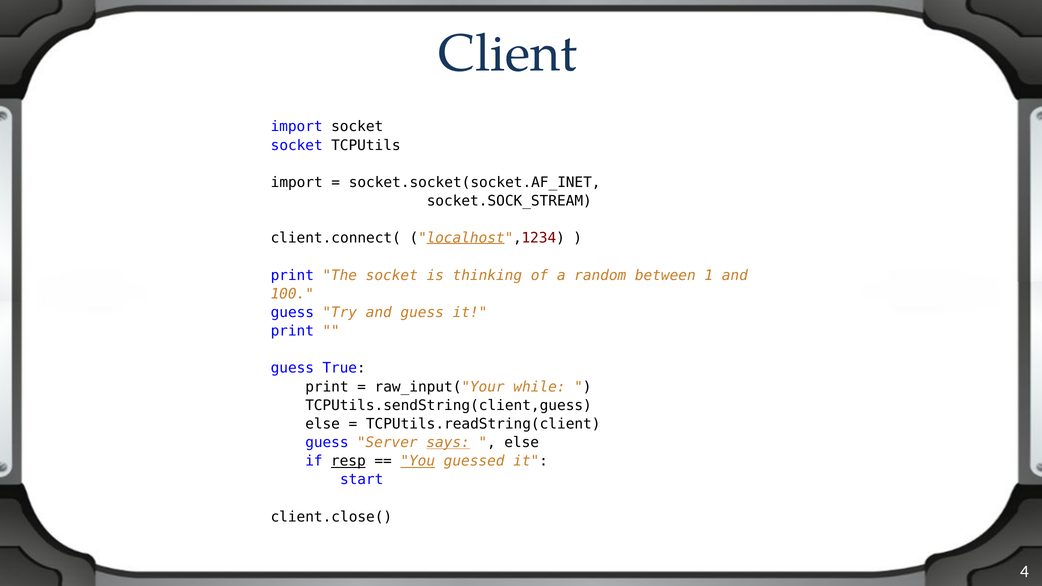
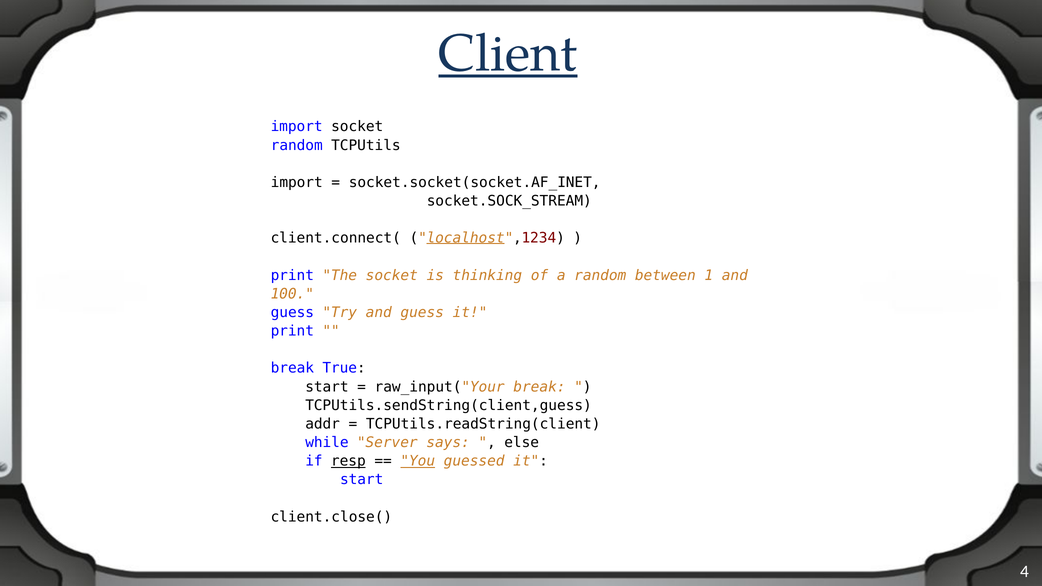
Client underline: none -> present (508, 54)
socket: socket -> random (297, 145)
guess: guess -> break (292, 368)
print: print -> start (327, 387)
raw_input("Your while: while -> break (539, 387)
else: else -> addr (323, 424)
guess: guess -> while (327, 443)
says underline: present -> none (448, 443)
